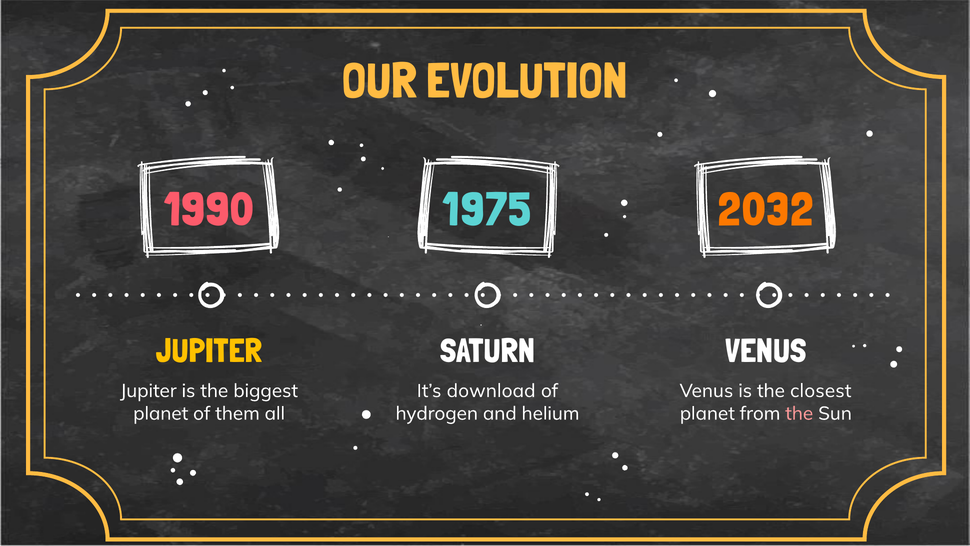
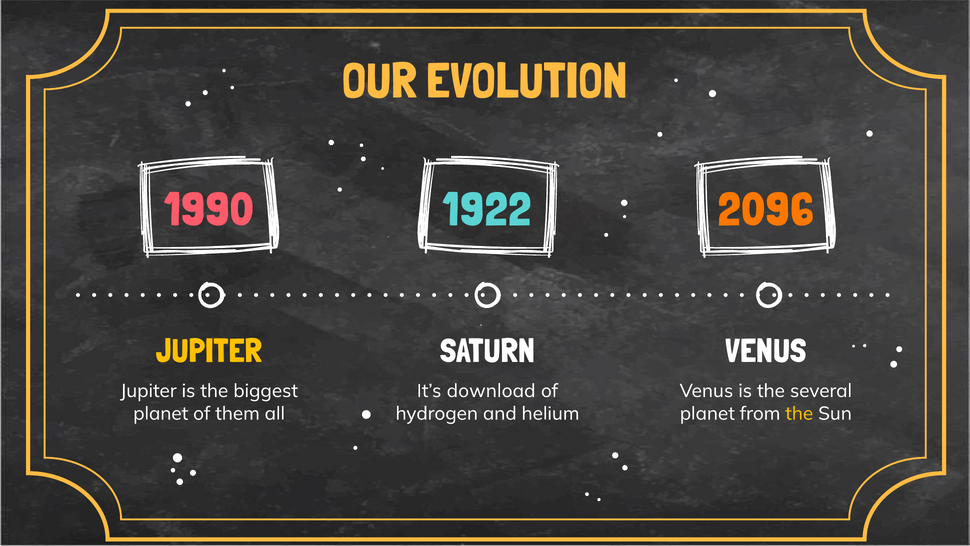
1975: 1975 -> 1922 (487, 210)
2032: 2032 -> 2096 (766, 210)
closest: closest -> several (821, 391)
the colour: pink -> yellow (799, 413)
